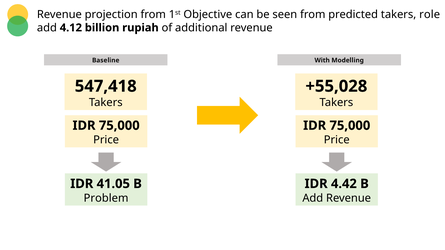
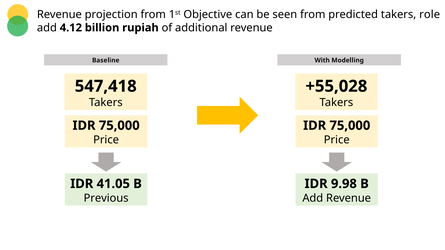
4.42: 4.42 -> 9.98 (344, 184)
Problem: Problem -> Previous (106, 198)
